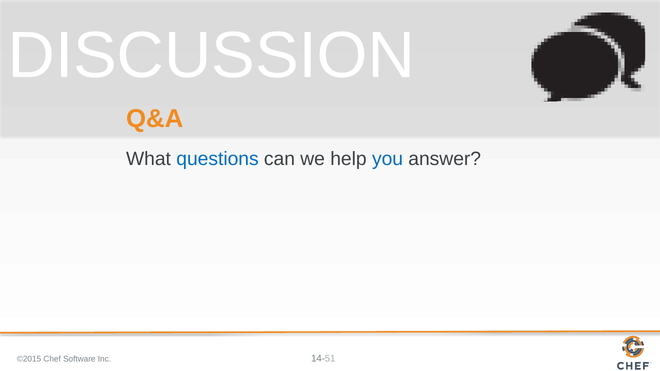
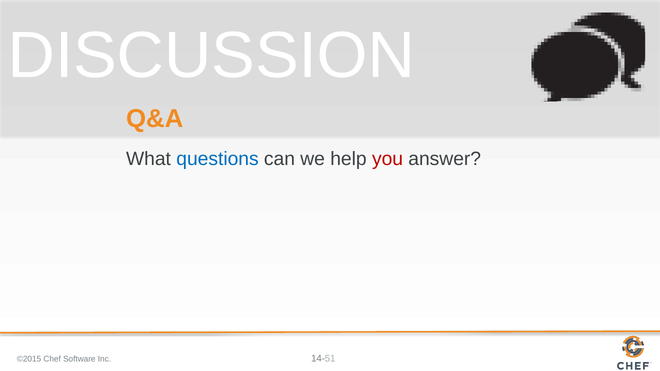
you colour: blue -> red (388, 159)
